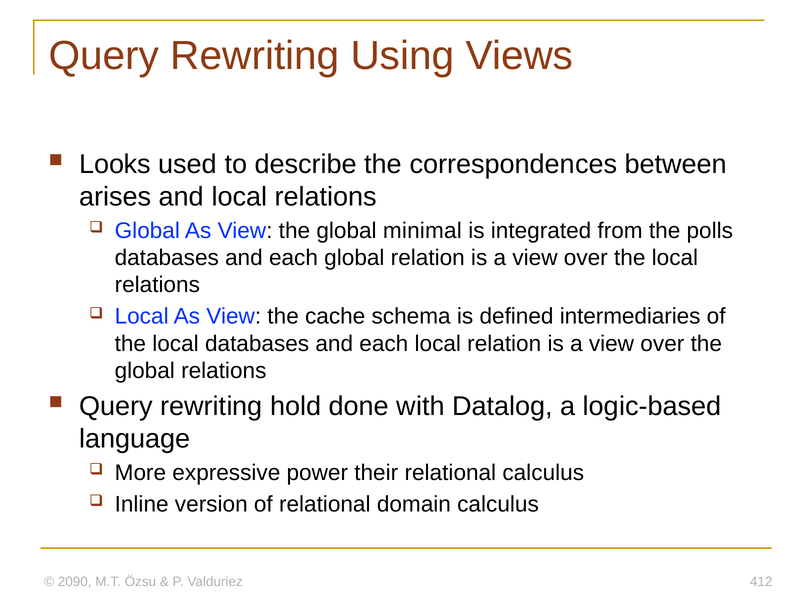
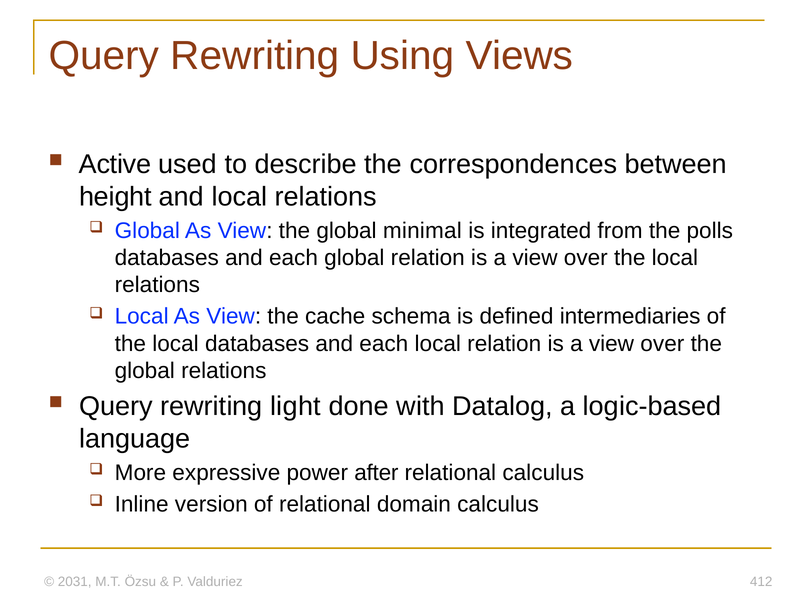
Looks: Looks -> Active (115, 164)
arises: arises -> height (115, 197)
hold: hold -> light (295, 406)
their: their -> after (376, 473)
2090: 2090 -> 2031 (75, 582)
